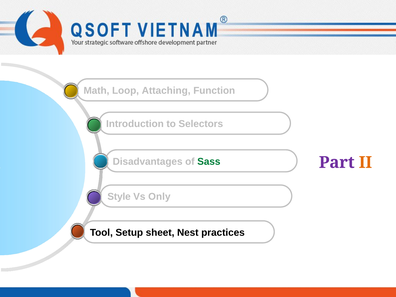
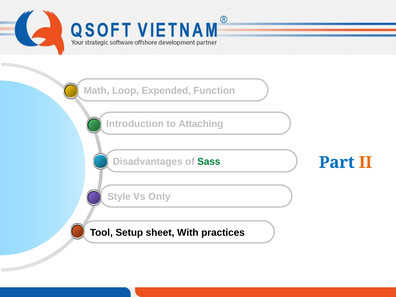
Attaching: Attaching -> Expended (166, 91)
Selectors: Selectors -> Attaching (201, 124)
Part colour: purple -> blue (337, 162)
Nest: Nest -> With (188, 233)
